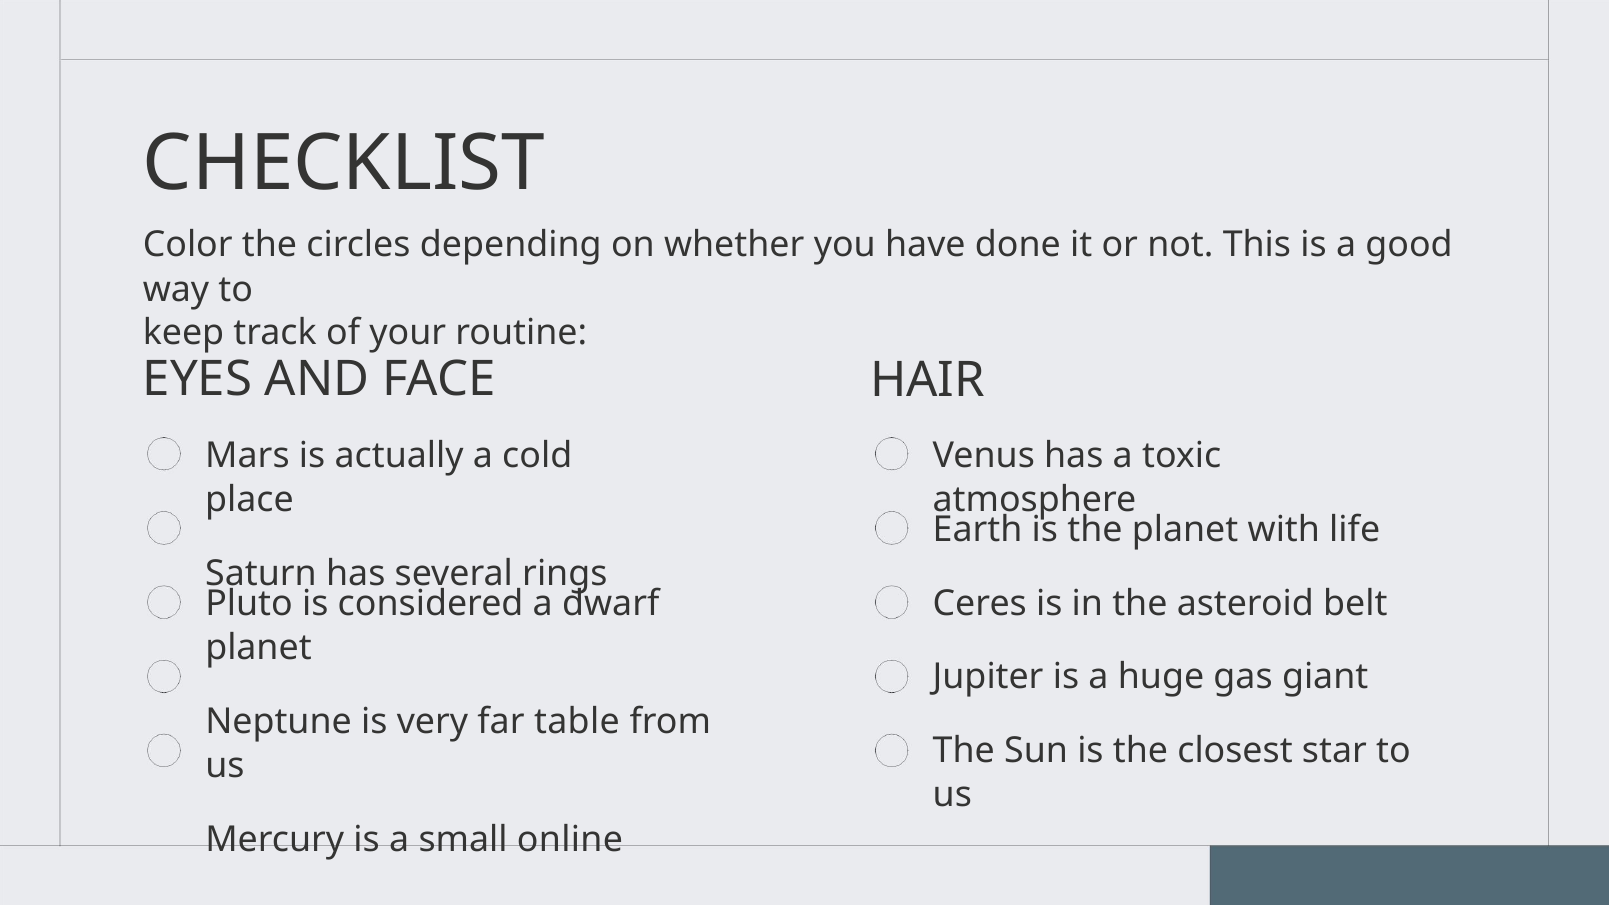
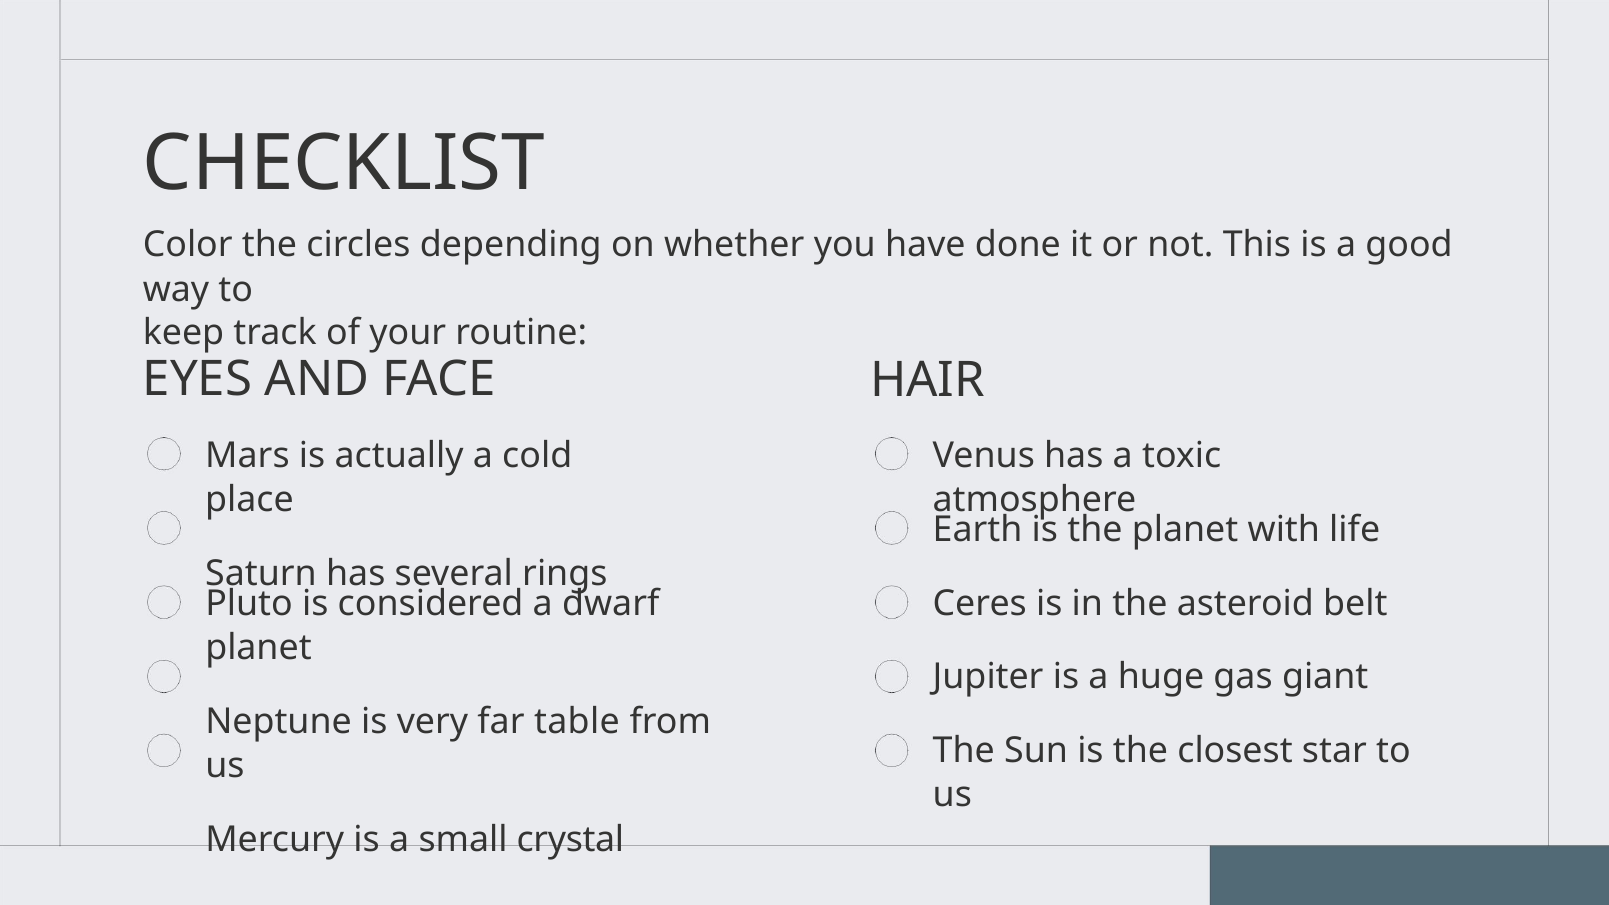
online: online -> crystal (570, 840)
